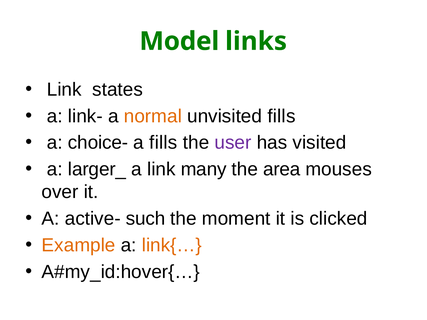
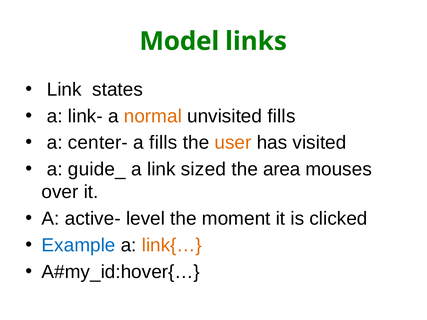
choice-: choice- -> center- (98, 143)
user colour: purple -> orange (233, 143)
larger_: larger_ -> guide_ (97, 169)
many: many -> sized (203, 169)
such: such -> level (146, 219)
Example colour: orange -> blue (79, 245)
